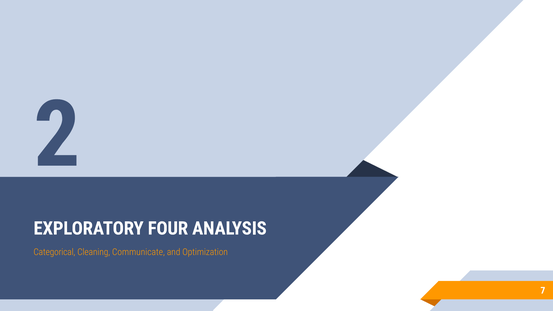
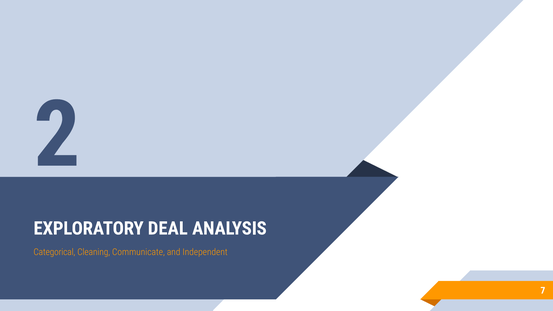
FOUR: FOUR -> DEAL (168, 228)
Optimization: Optimization -> Independent (205, 252)
